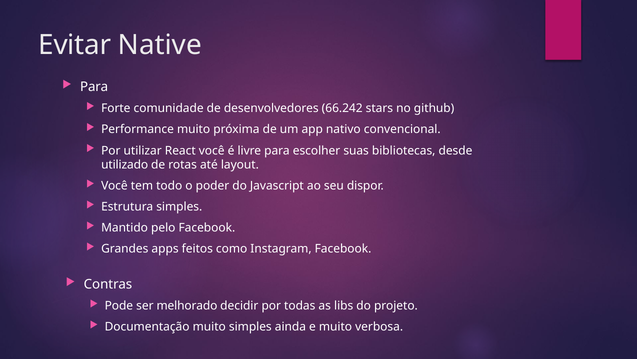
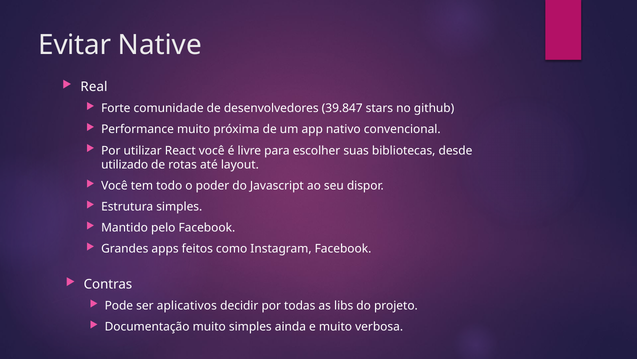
Para: Para -> Real (94, 87)
66.242: 66.242 -> 39.847 (342, 108)
melhorado: melhorado -> aplicativos (187, 305)
